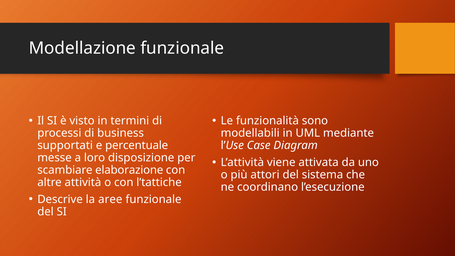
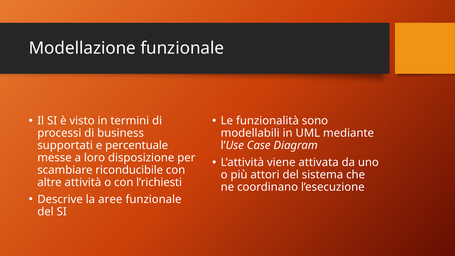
elaborazione: elaborazione -> riconducibile (129, 170)
l’tattiche: l’tattiche -> l’richiesti (159, 182)
